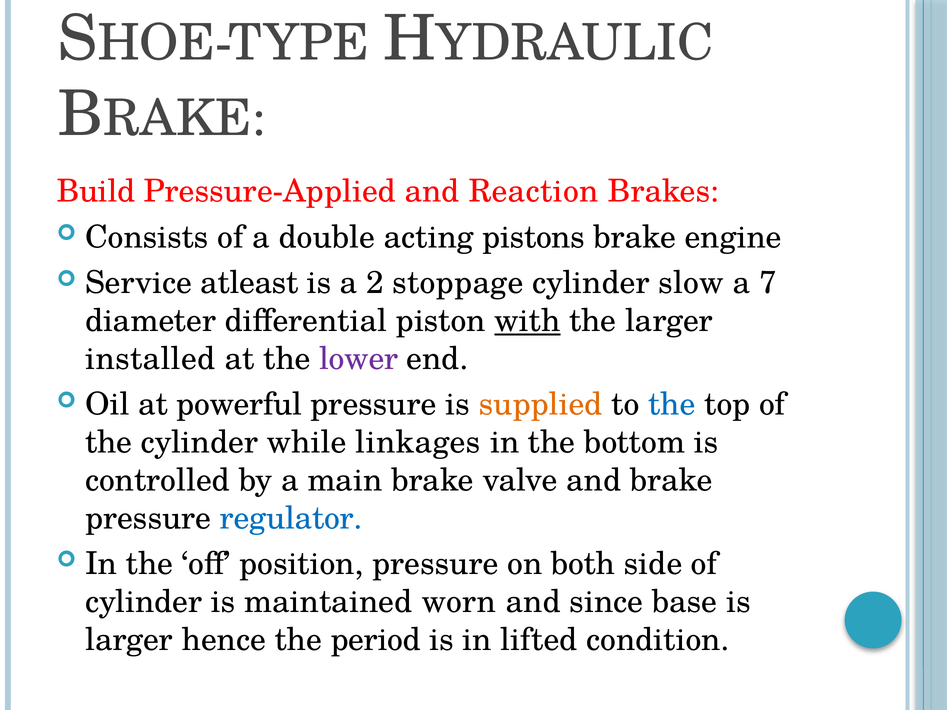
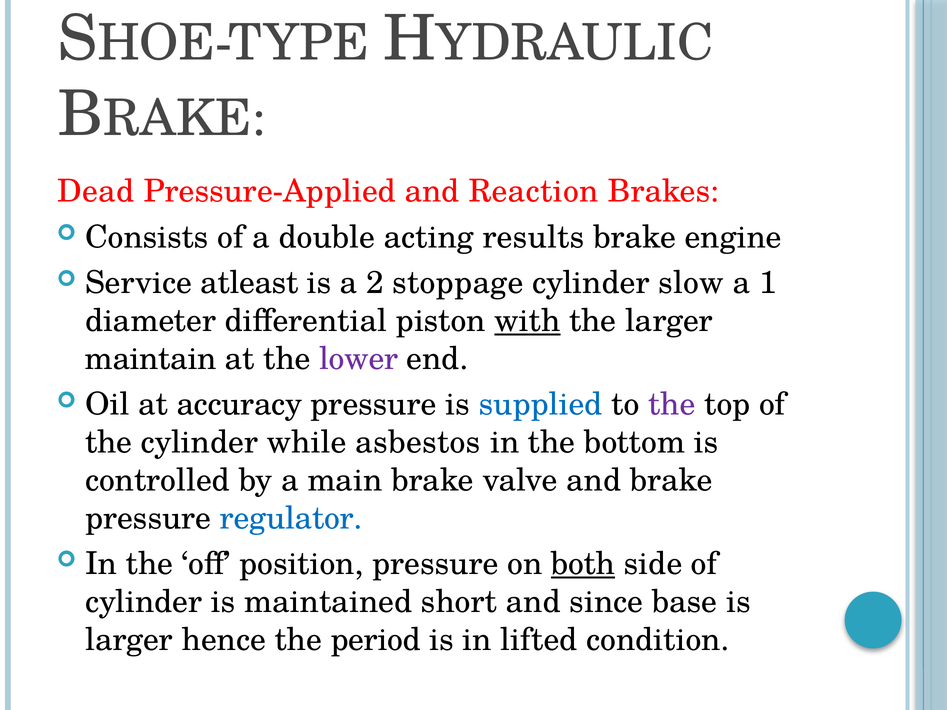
Build: Build -> Dead (96, 192)
pistons: pistons -> results (533, 237)
7: 7 -> 1 (768, 283)
installed: installed -> maintain (151, 359)
powerful: powerful -> accuracy (239, 405)
supplied colour: orange -> blue (541, 405)
the colour: blue -> purple (672, 405)
linkages: linkages -> asbestos (418, 443)
both underline: none -> present (583, 564)
worn: worn -> short (459, 602)
